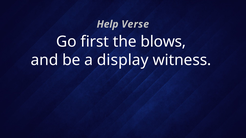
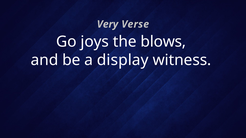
Help: Help -> Very (108, 24)
first: first -> joys (95, 42)
